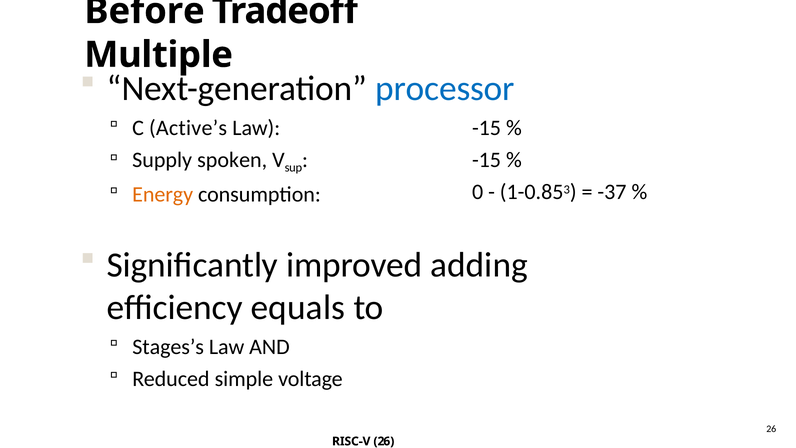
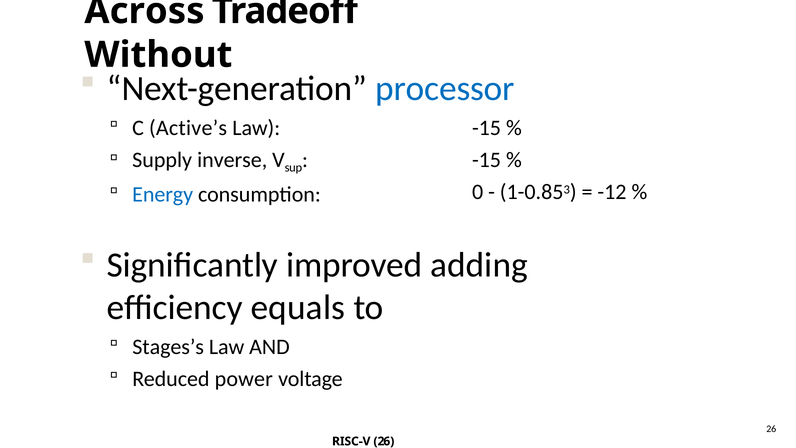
Before: Before -> Across (144, 11)
Multiple: Multiple -> Without (158, 55)
spoken: spoken -> inverse (232, 160)
-37: -37 -> -12 (612, 192)
Energy colour: orange -> blue (163, 194)
simple: simple -> power (244, 379)
